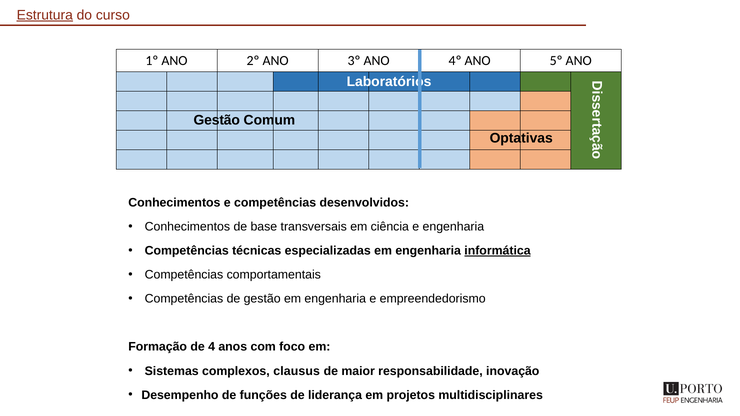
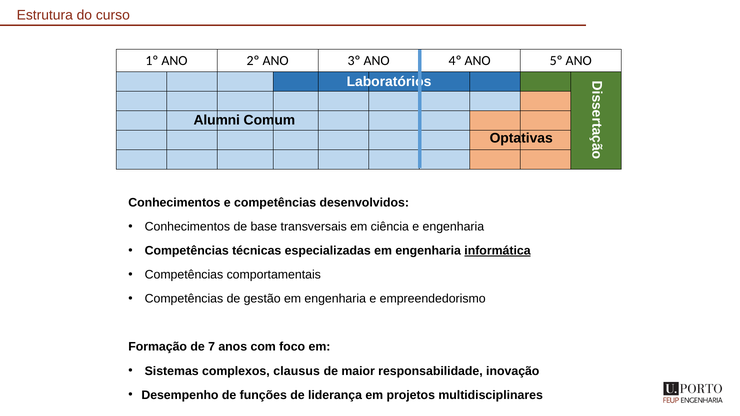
Estrutura underline: present -> none (45, 15)
Gestão: Gestão -> Alumni (217, 120)
4: 4 -> 7 (212, 347)
